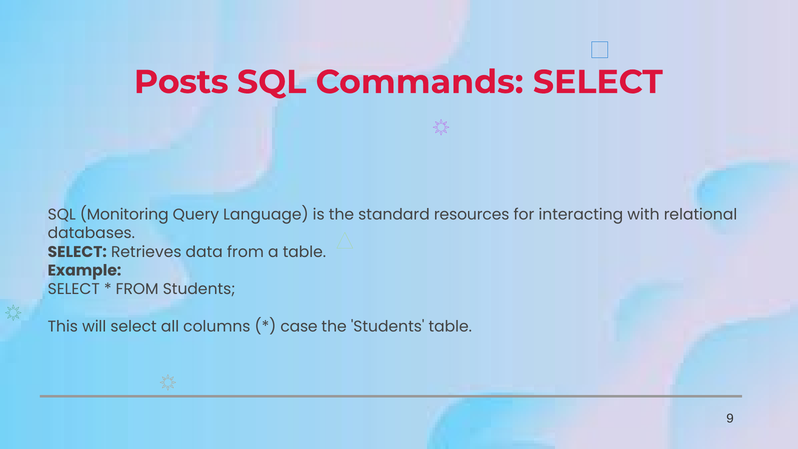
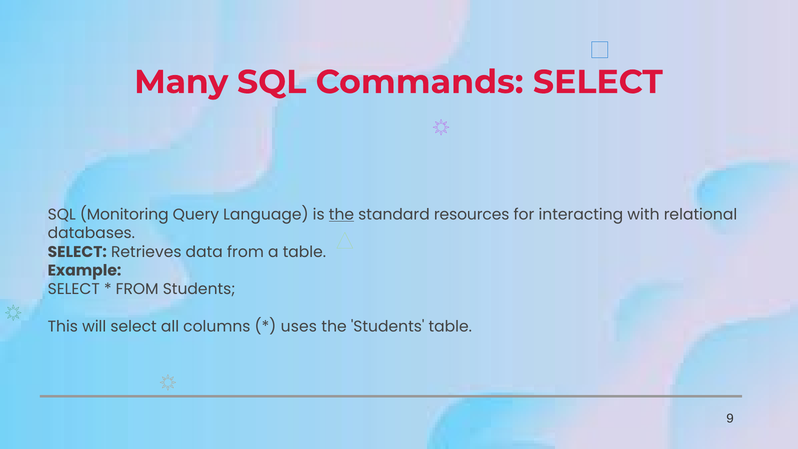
Posts: Posts -> Many (181, 82)
the underline: none -> present (341, 215)
case: case -> uses (299, 327)
